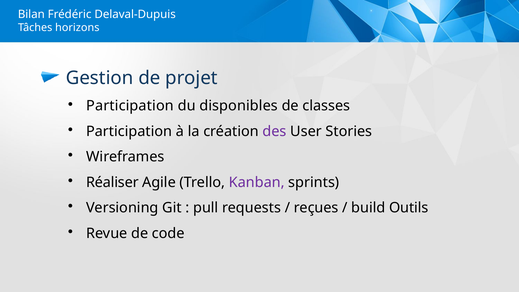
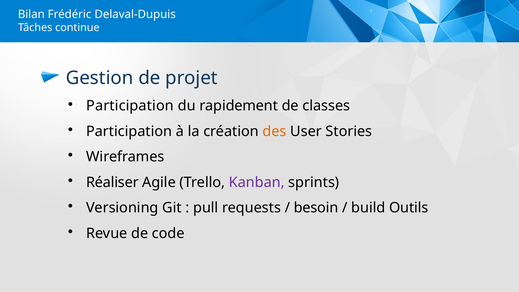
horizons: horizons -> continue (77, 28)
disponibles: disponibles -> rapidement (239, 106)
des colour: purple -> orange (275, 131)
reçues: reçues -> besoin (316, 208)
